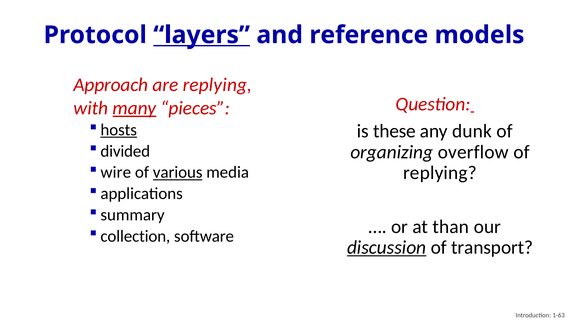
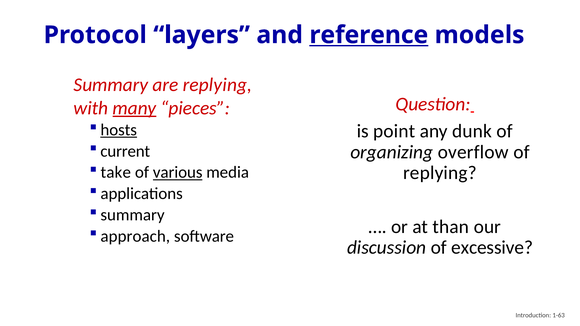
layers underline: present -> none (202, 35)
reference underline: none -> present (369, 35)
Approach: Approach -> Summary (111, 85)
these: these -> point (394, 131)
divided: divided -> current (125, 151)
wire: wire -> take (116, 173)
collection: collection -> approach (135, 236)
discussion underline: present -> none (387, 248)
transport: transport -> excessive (492, 248)
